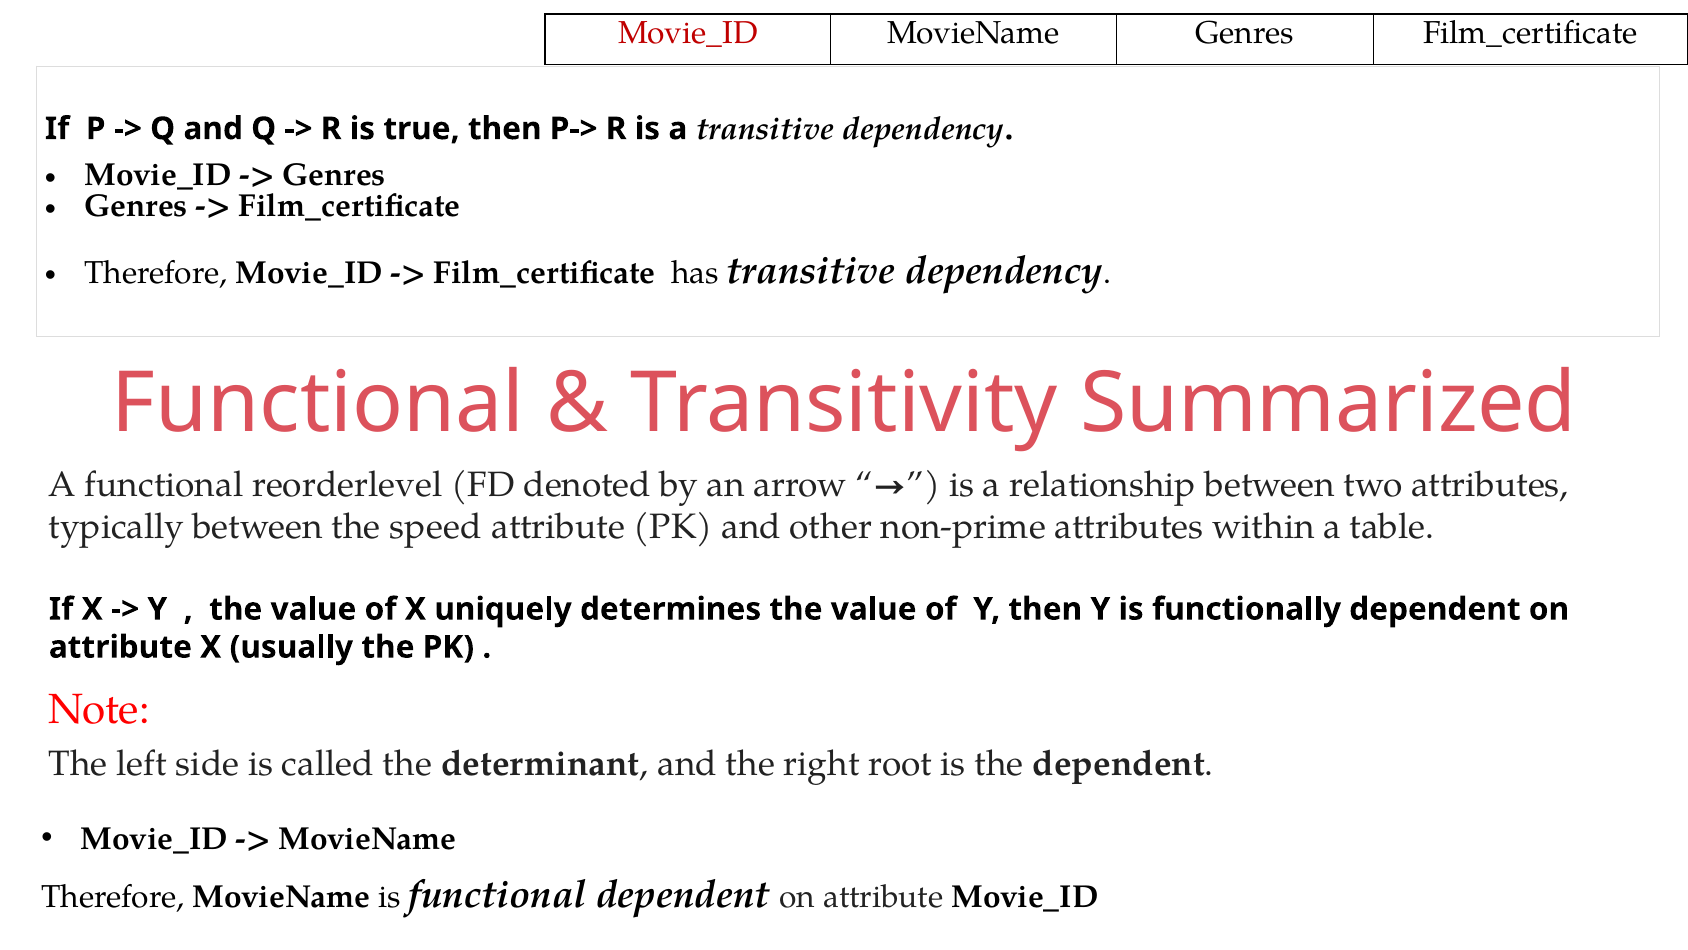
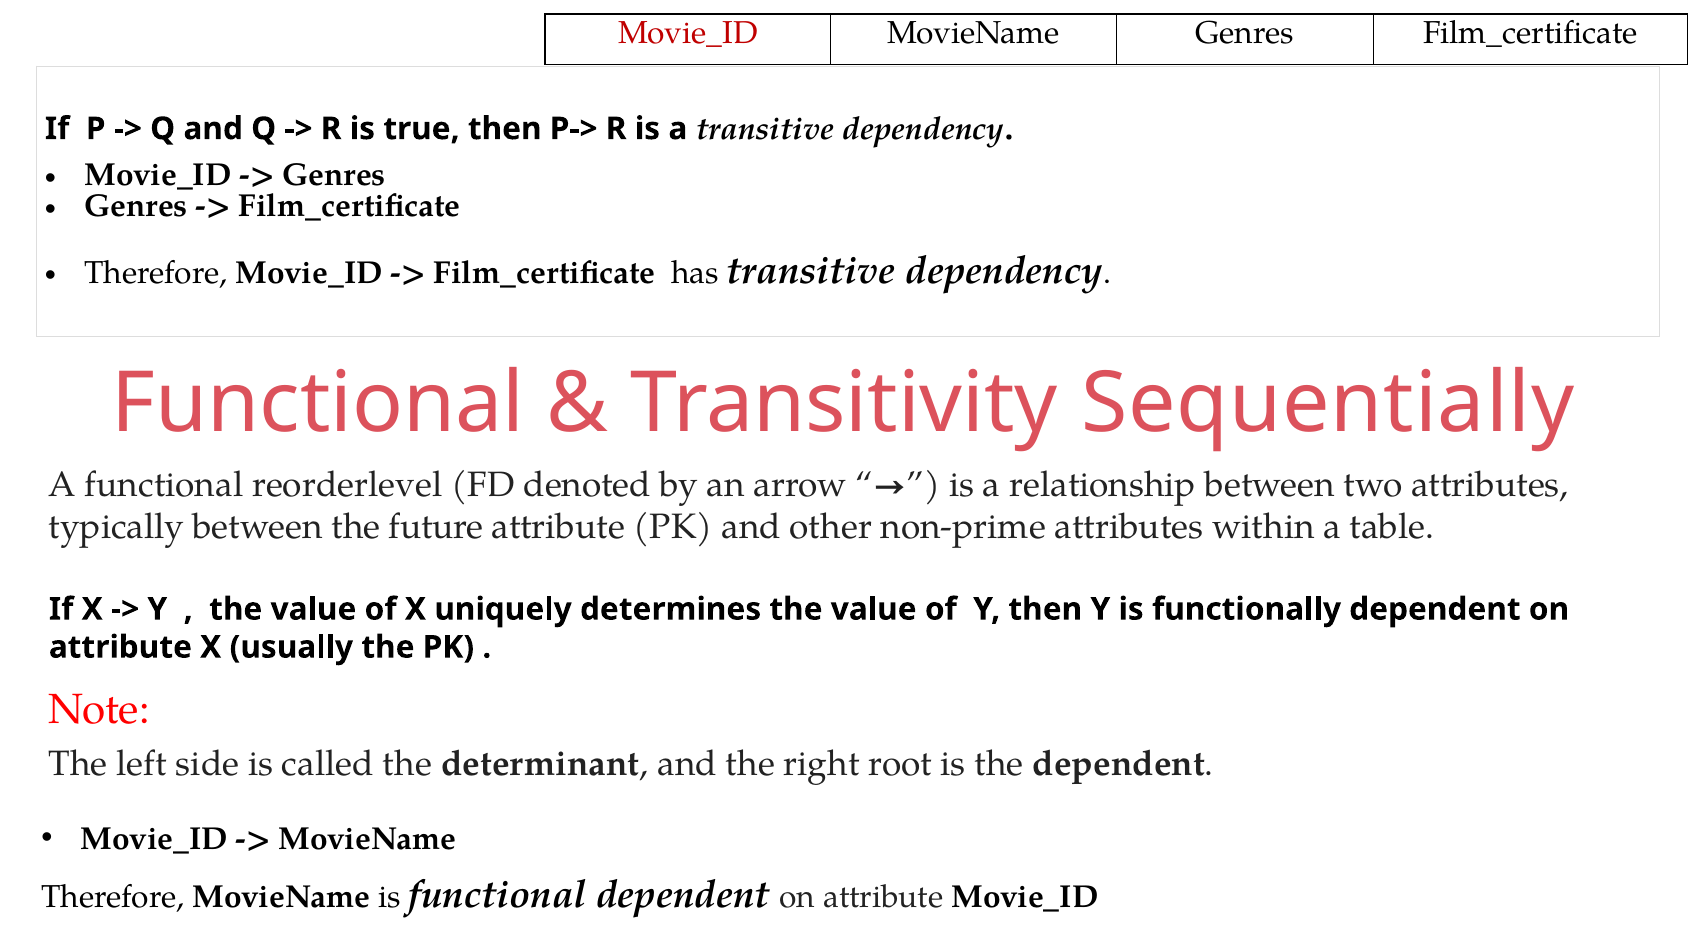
Summarized: Summarized -> Sequentially (1328, 404)
speed: speed -> future (436, 527)
